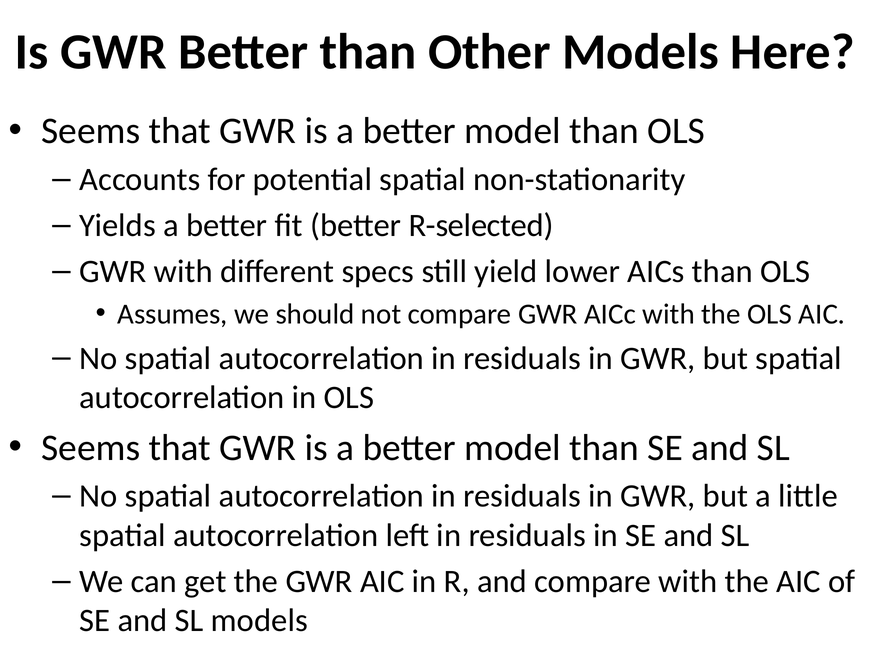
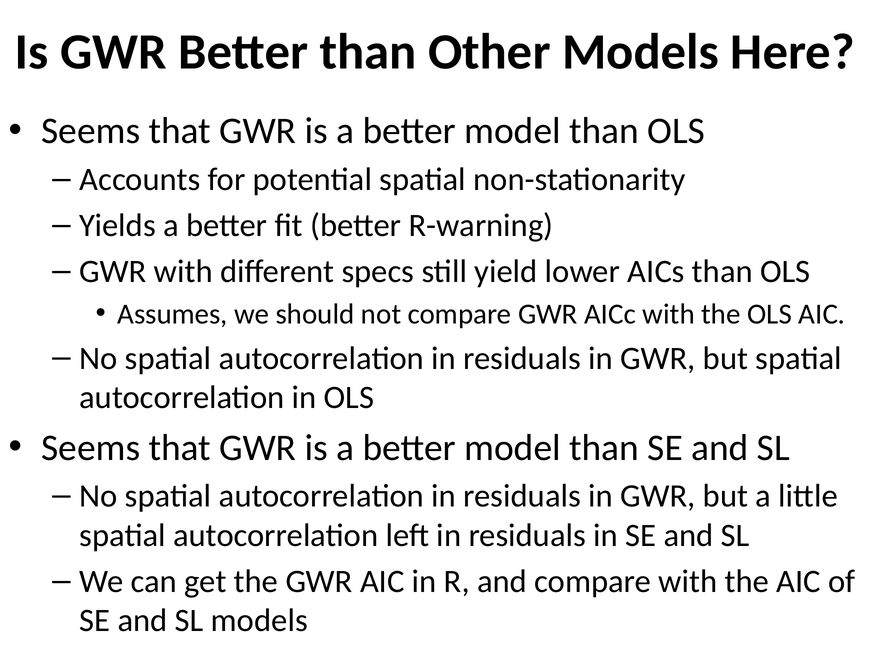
R-selected: R-selected -> R-warning (481, 225)
